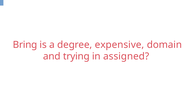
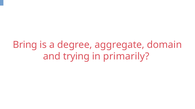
expensive: expensive -> aggregate (120, 45)
assigned: assigned -> primarily (126, 57)
